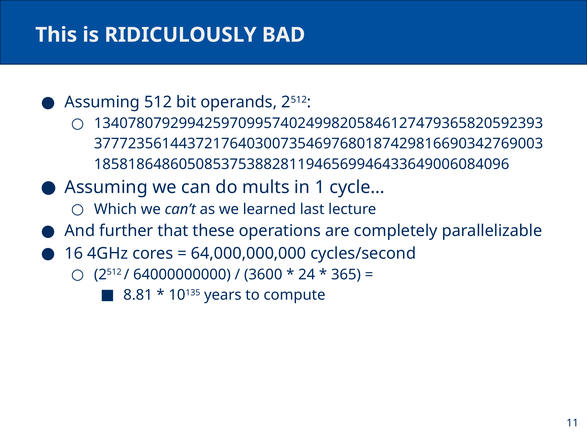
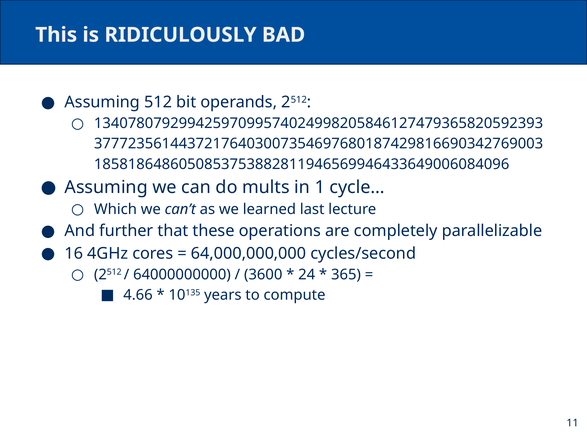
8.81: 8.81 -> 4.66 (138, 295)
